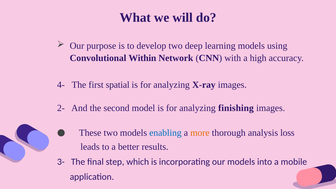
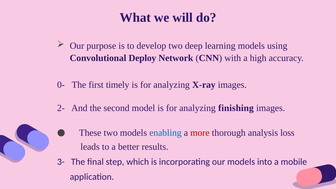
Within: Within -> Deploy (142, 58)
4-: 4- -> 0- (61, 85)
spatial: spatial -> timely (118, 85)
more colour: orange -> red (200, 133)
